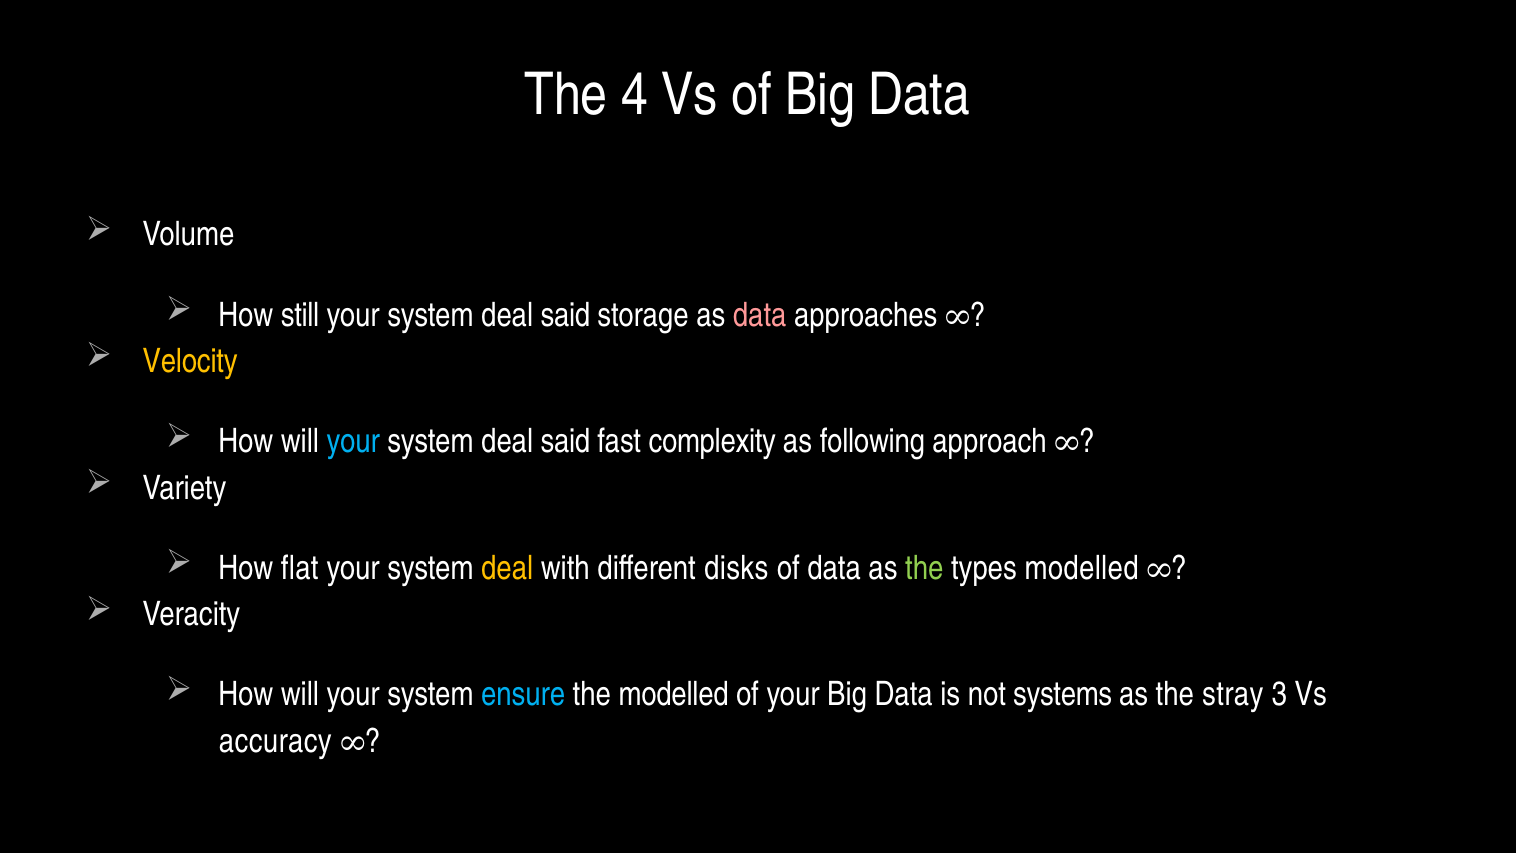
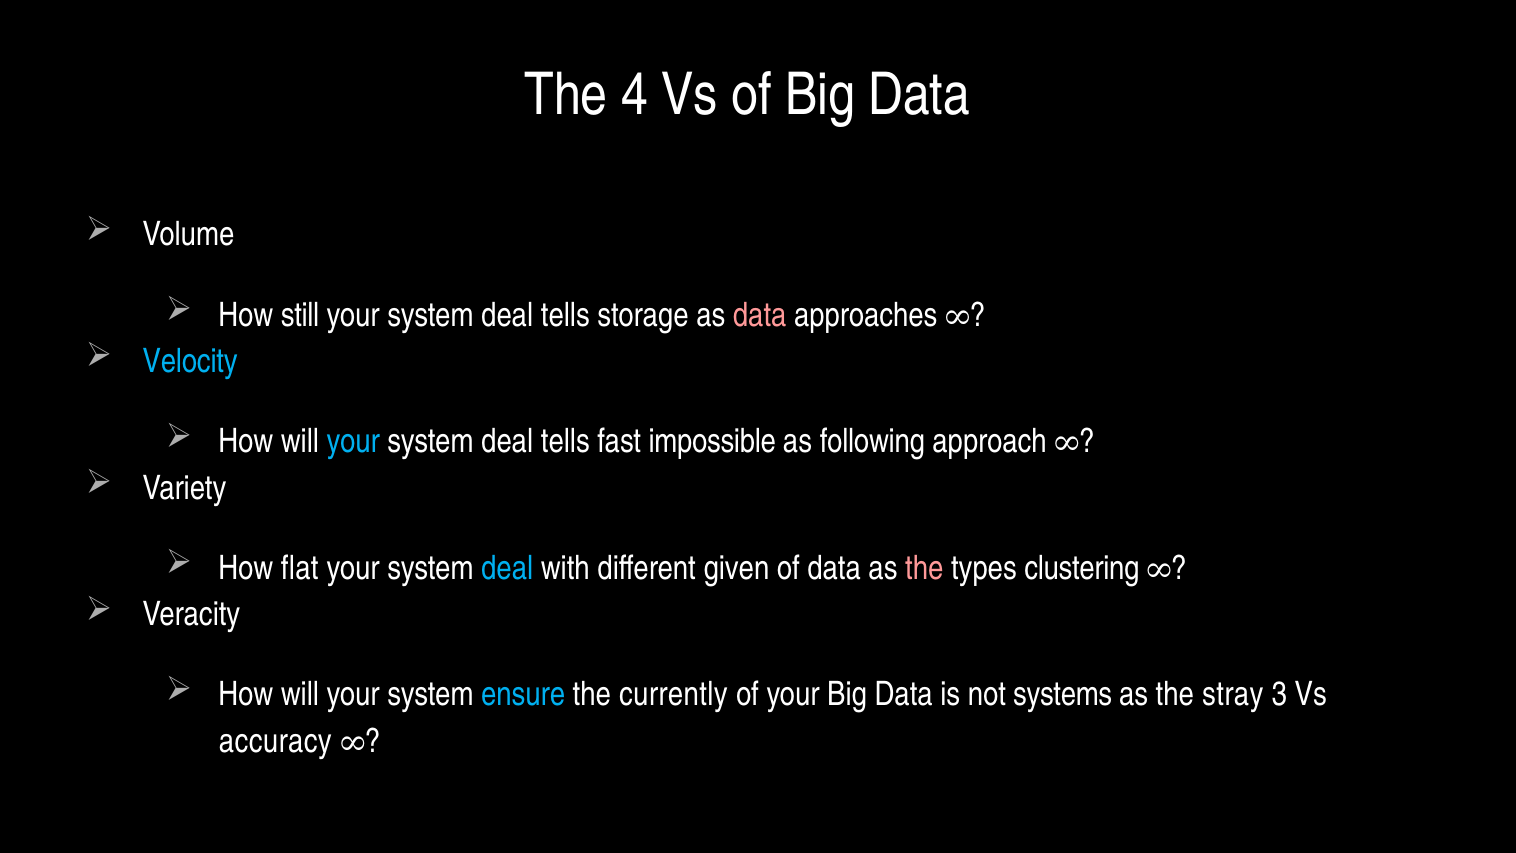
said: said -> tells (565, 315)
Velocity colour: yellow -> light blue (190, 361)
said: said -> tells (565, 441)
complexity: complexity -> impossible (712, 441)
deal colour: yellow -> light blue (507, 568)
disks: disks -> given (736, 568)
the colour: light green -> pink (924, 568)
types modelled: modelled -> clustering (1082, 568)
the modelled: modelled -> currently (673, 694)
